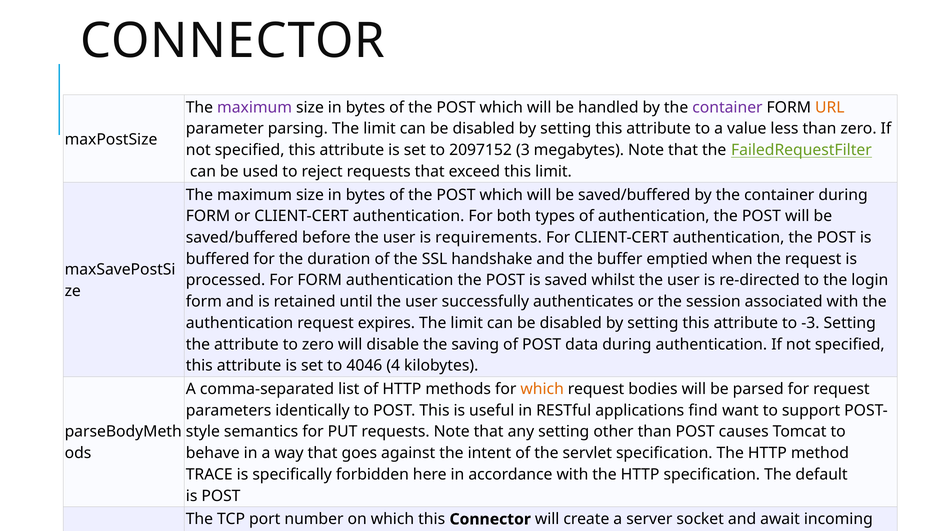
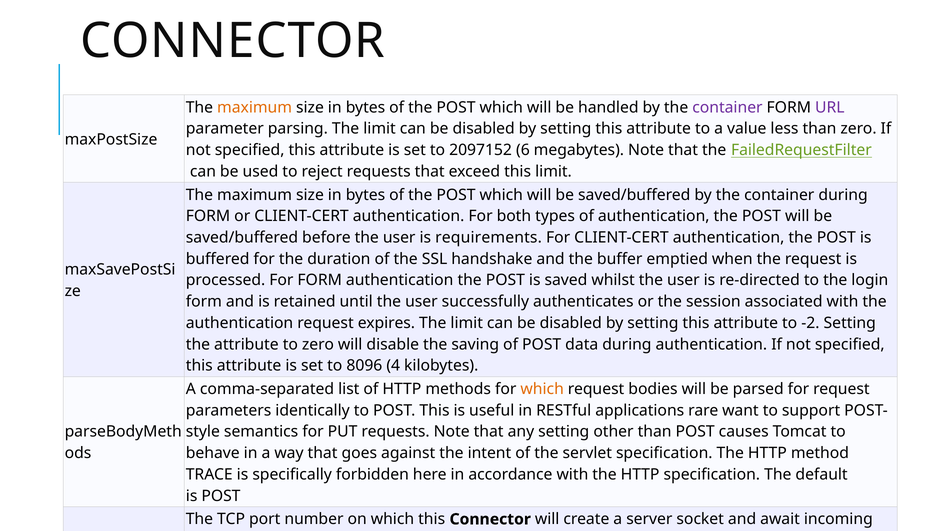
maximum colour: purple -> orange (255, 108)
URL colour: orange -> purple (830, 108)
3: 3 -> 6 (523, 150)
-3: -3 -> -2 (810, 323)
4046: 4046 -> 8096 (364, 366)
find: find -> rare (703, 411)
